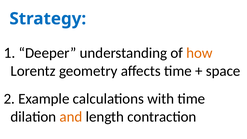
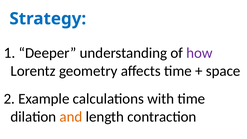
how colour: orange -> purple (199, 53)
